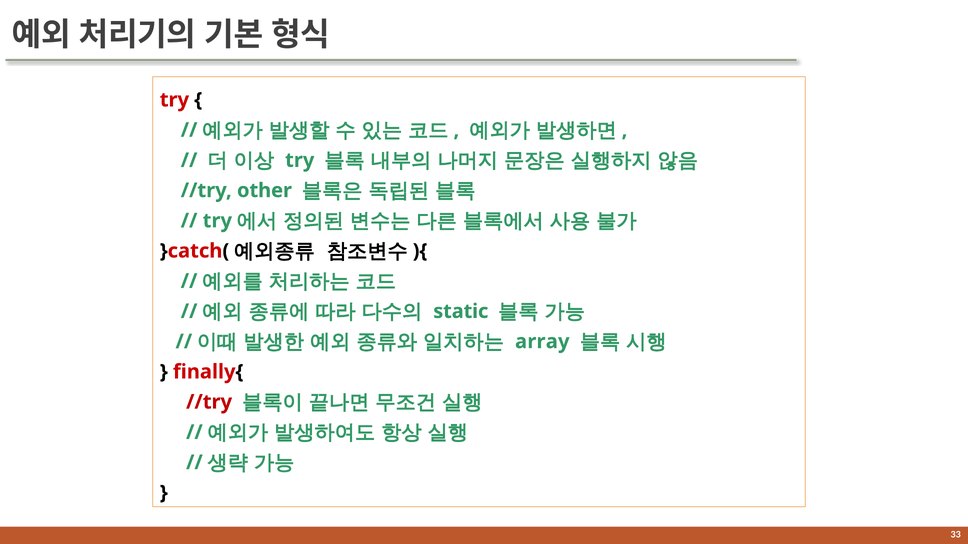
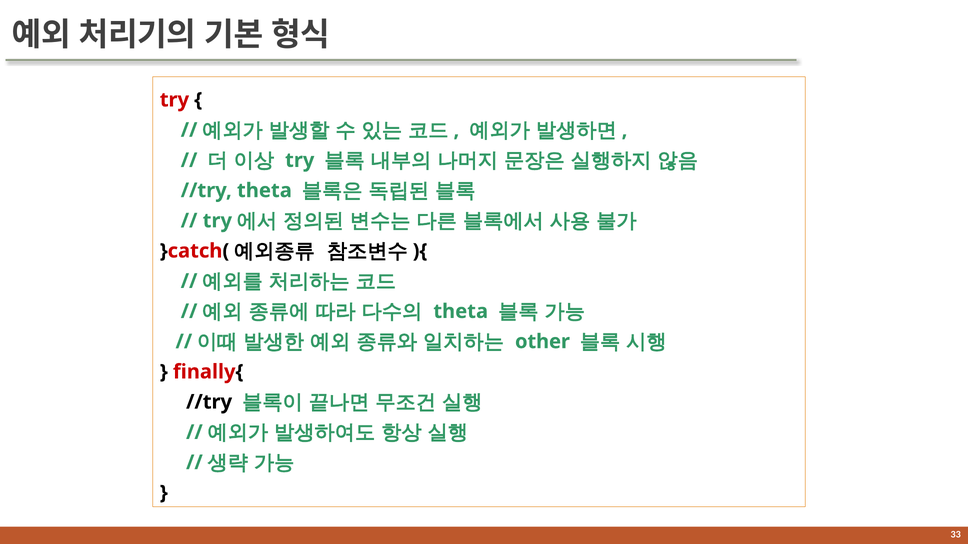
//try other: other -> theta (264, 191)
static: static -> theta (461, 312)
array: array -> other (542, 342)
//try colour: red -> black (209, 402)
